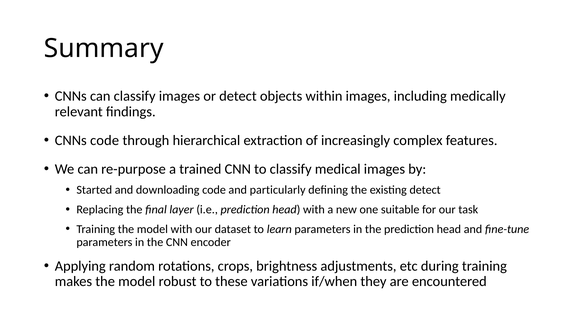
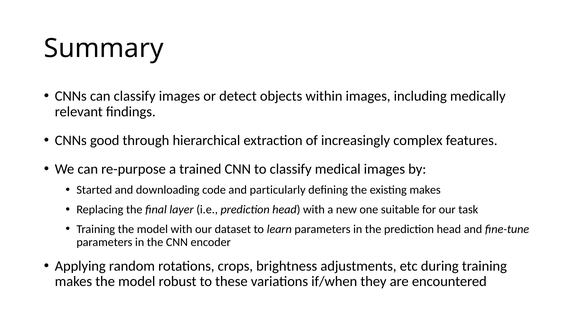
CNNs code: code -> good (105, 141)
existing detect: detect -> makes (425, 190)
